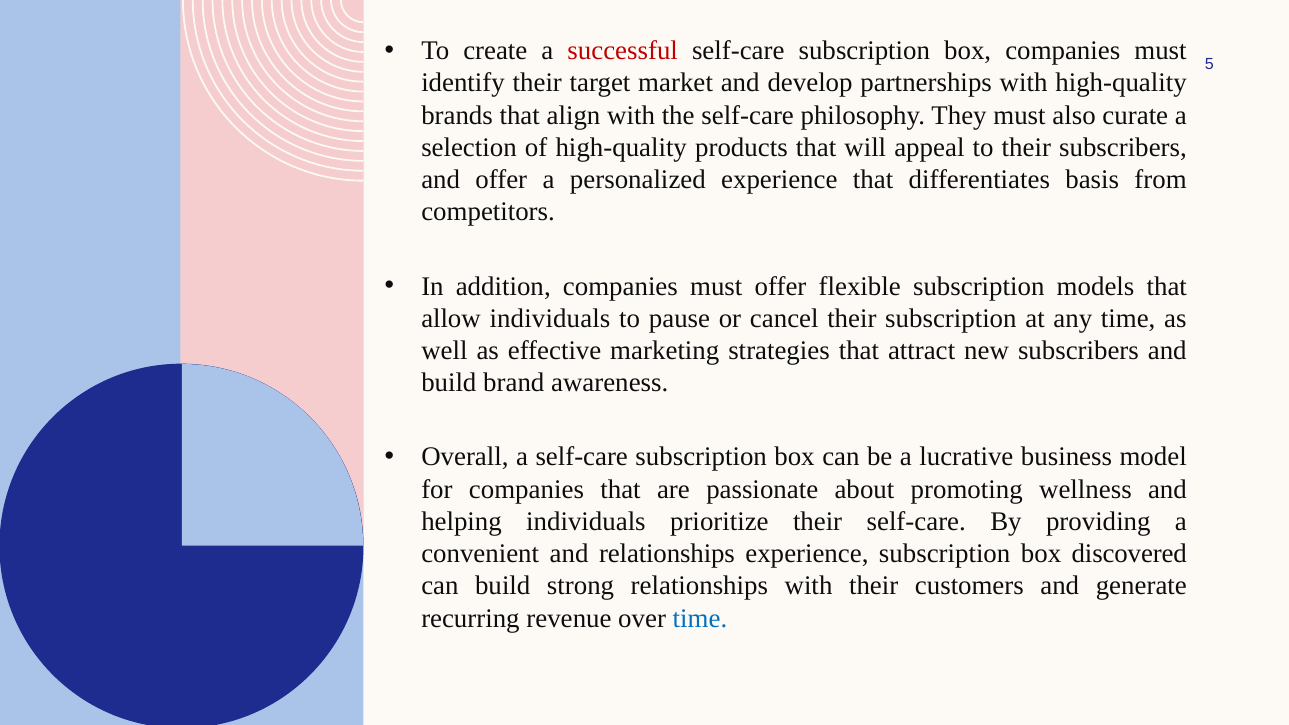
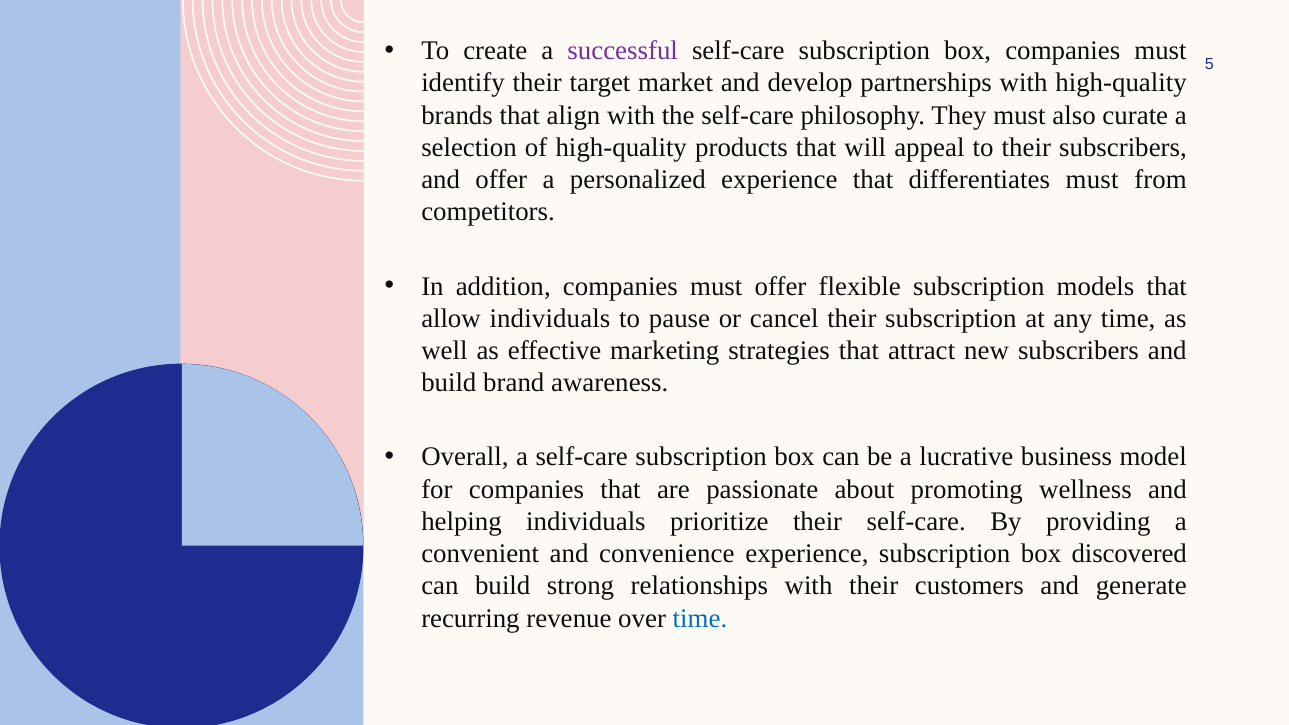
successful colour: red -> purple (623, 51)
differentiates basis: basis -> must (1092, 180)
and relationships: relationships -> convenience (667, 554)
